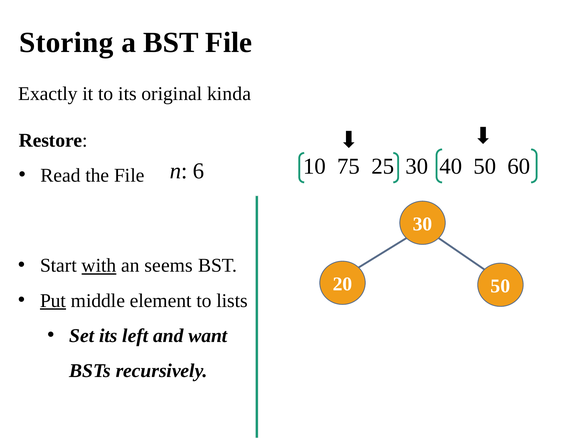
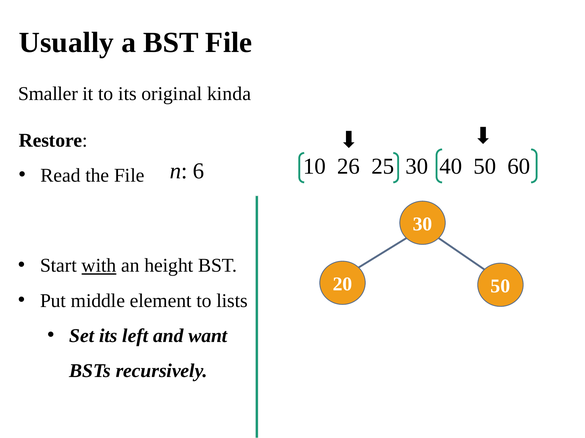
Storing: Storing -> Usually (66, 43)
Exactly: Exactly -> Smaller (48, 94)
75: 75 -> 26 (349, 167)
seems: seems -> height (169, 266)
Put underline: present -> none (53, 301)
